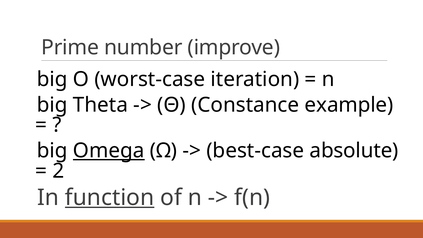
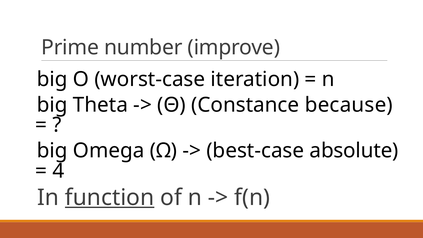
example: example -> because (349, 105)
Omega underline: present -> none (109, 151)
2: 2 -> 4 (58, 171)
